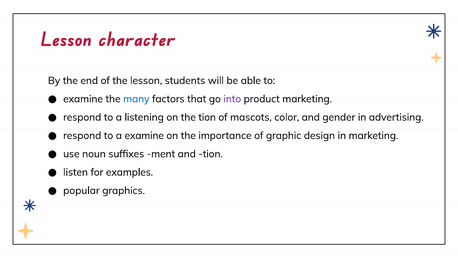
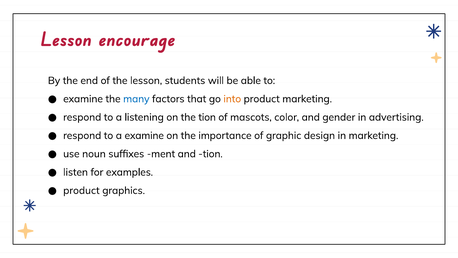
character: character -> encourage (137, 40)
into colour: purple -> orange (232, 99)
popular: popular -> product (81, 190)
